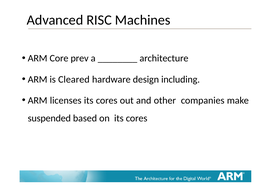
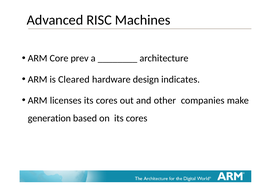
including: including -> indicates (181, 80)
suspended: suspended -> generation (49, 119)
